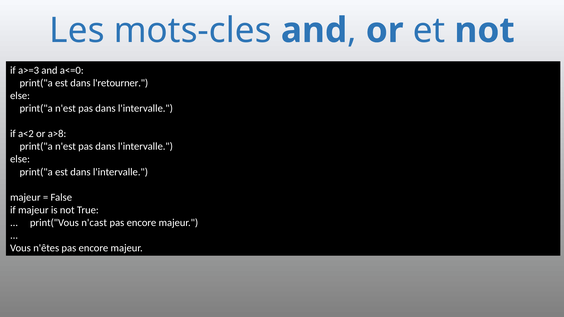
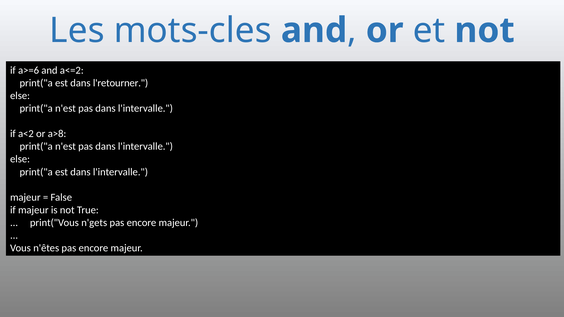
a>=3: a>=3 -> a>=6 (29, 70)
a<=0: a<=0 -> a<=2 (72, 70)
n'cast: n'cast -> n'gets (94, 223)
